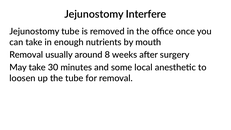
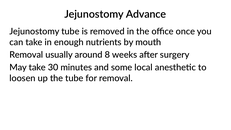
Interfere: Interfere -> Advance (146, 14)
